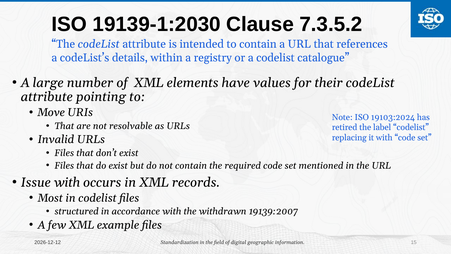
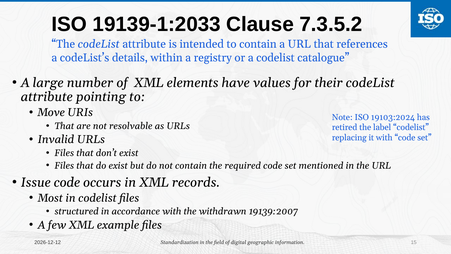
19139-1:2030: 19139-1:2030 -> 19139-1:2033 (157, 24)
Issue with: with -> code (67, 182)
